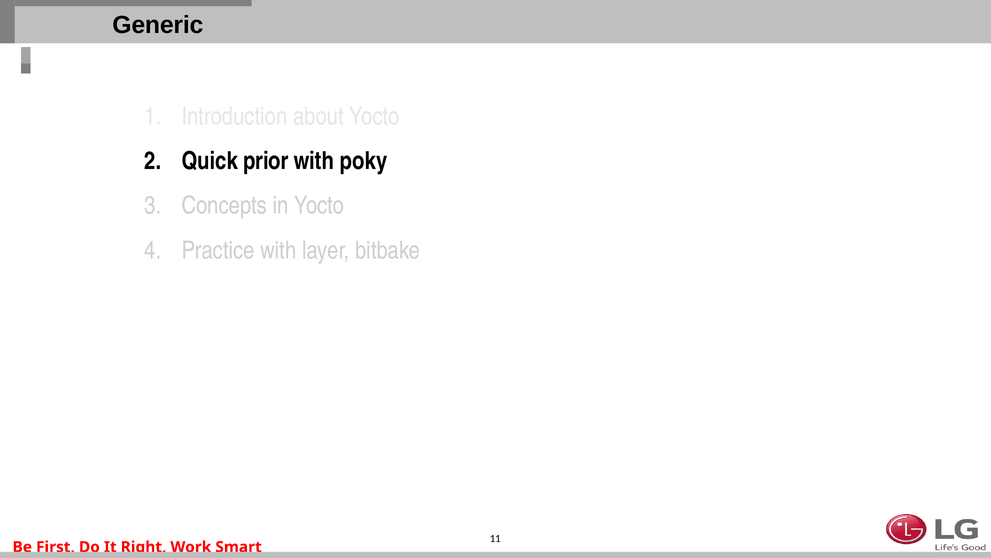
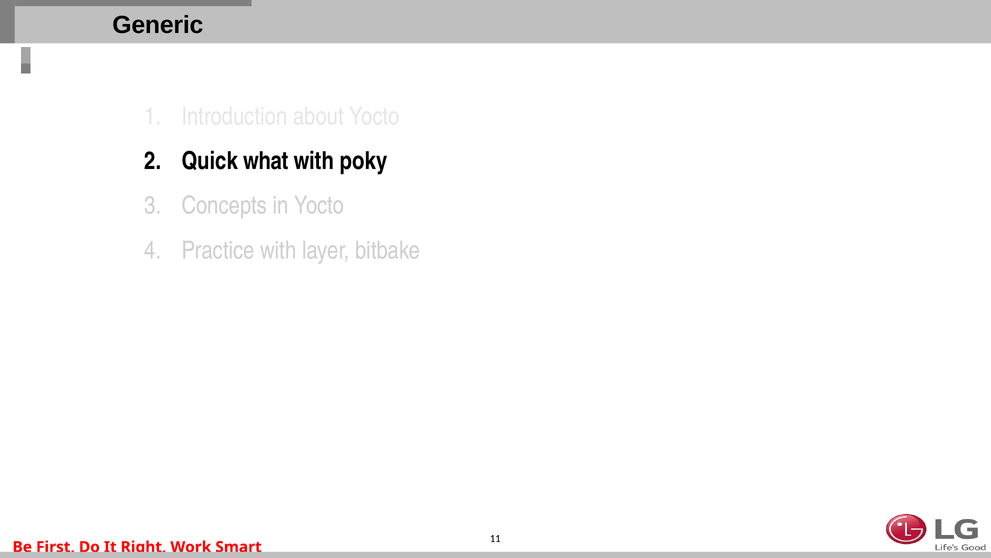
prior: prior -> what (266, 161)
